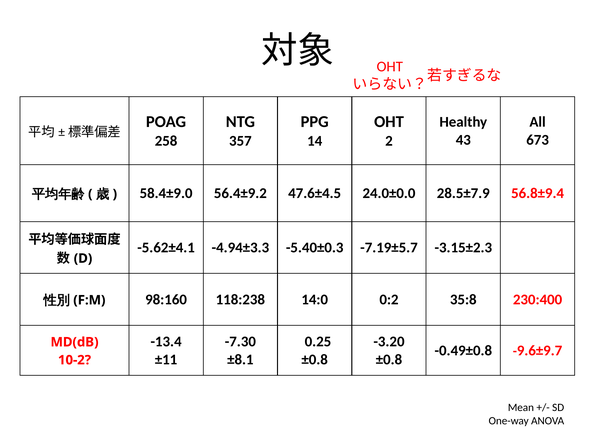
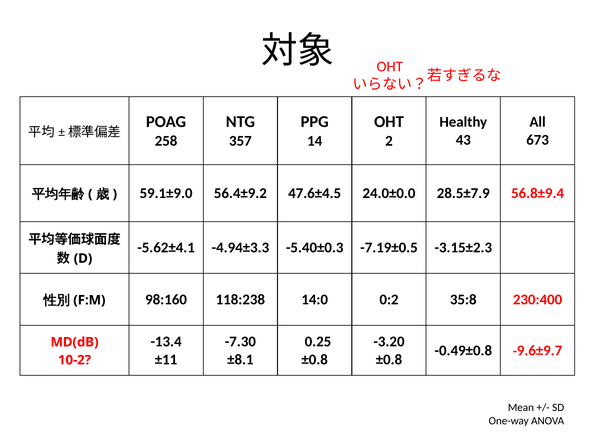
58.4±9.0: 58.4±9.0 -> 59.1±9.0 (166, 193)
-7.19±5.7: -7.19±5.7 -> -7.19±0.5 (389, 248)
